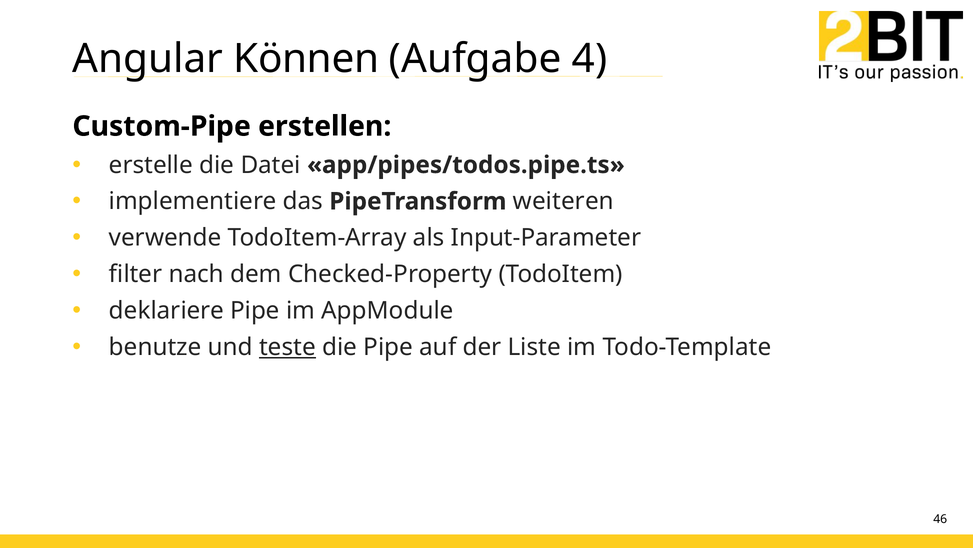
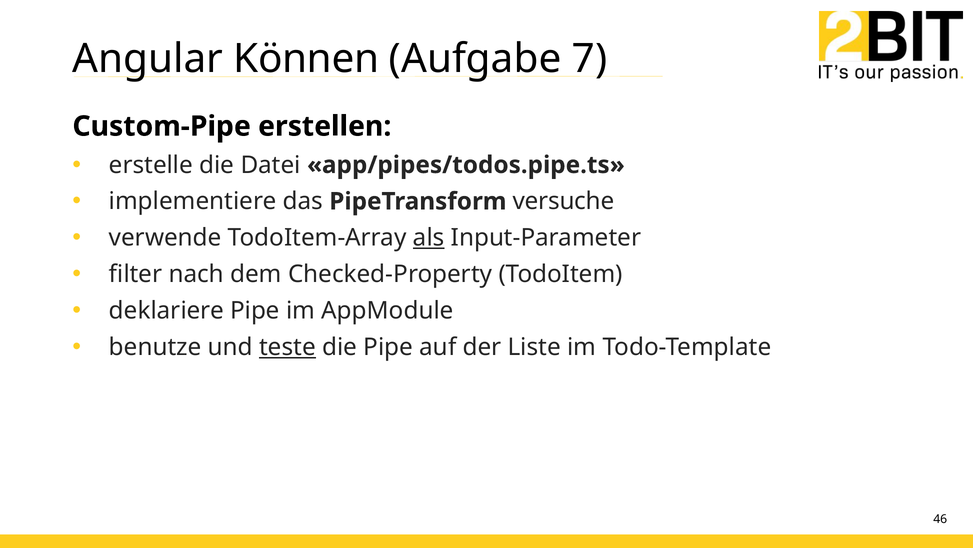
4: 4 -> 7 (590, 59)
weiteren: weiteren -> versuche (564, 201)
als underline: none -> present (429, 238)
